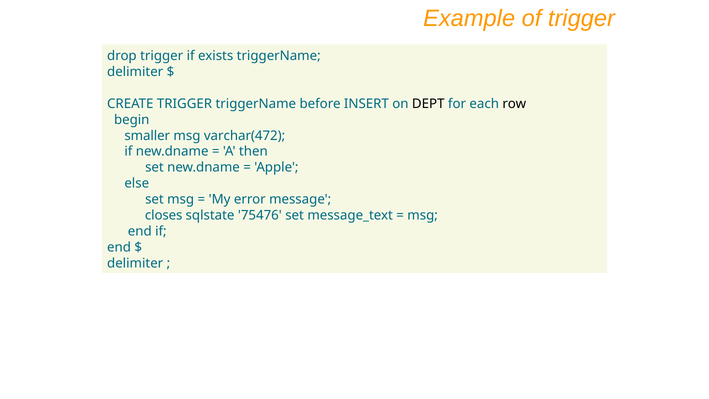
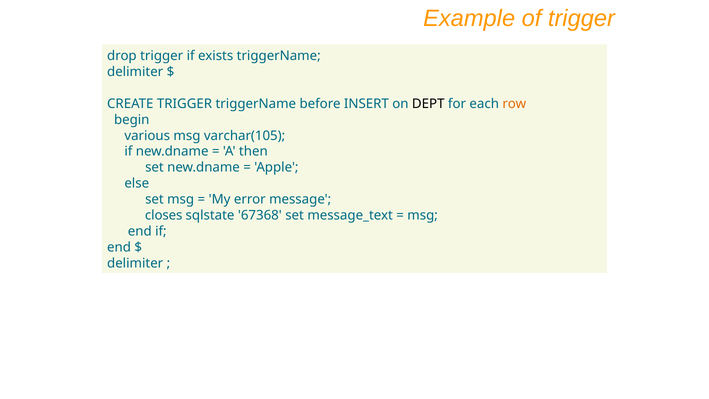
row colour: black -> orange (514, 104)
smaller: smaller -> various (147, 136)
varchar(472: varchar(472 -> varchar(105 (245, 136)
75476: 75476 -> 67368 (260, 215)
